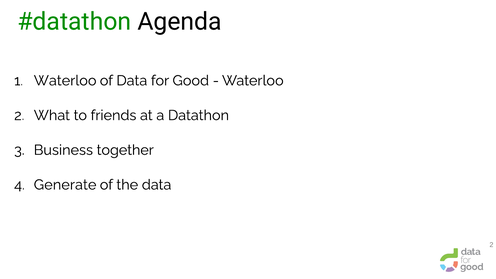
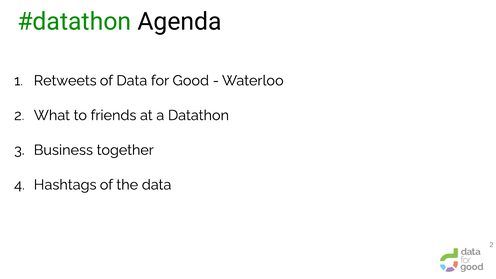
Waterloo: Waterloo -> Retweets (65, 81)
Generate: Generate -> Hashtags (65, 185)
